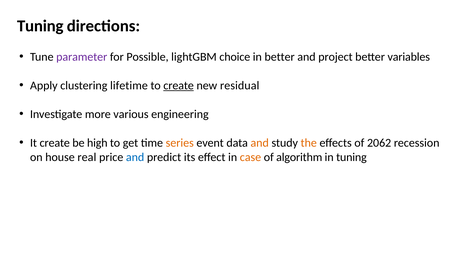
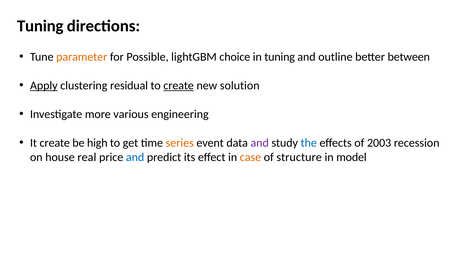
parameter colour: purple -> orange (82, 57)
in better: better -> tuning (280, 57)
project: project -> outline (335, 57)
variables: variables -> between (409, 57)
Apply underline: none -> present (44, 86)
lifetime: lifetime -> residual (129, 86)
residual: residual -> solution (240, 86)
and colour: orange -> purple (260, 143)
the colour: orange -> blue (309, 143)
2062: 2062 -> 2003 (379, 143)
algorithm: algorithm -> structure (299, 157)
in tuning: tuning -> model (351, 157)
